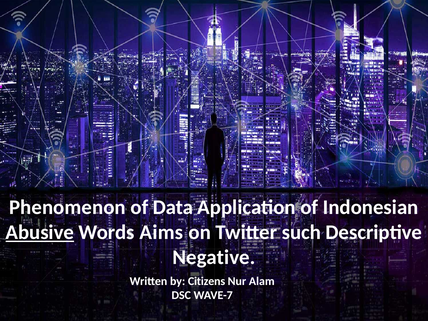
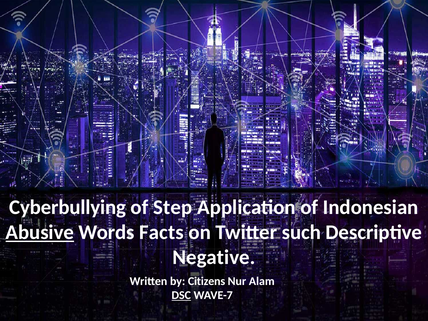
Phenomenon: Phenomenon -> Cyberbullying (68, 207)
Data: Data -> Step (173, 207)
Aims: Aims -> Facts (161, 232)
DSC underline: none -> present (181, 295)
